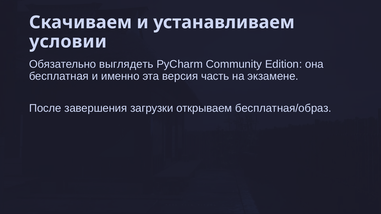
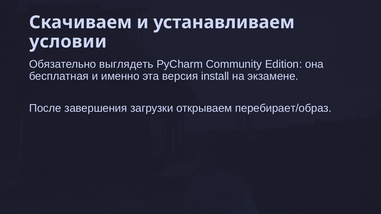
часть: часть -> install (215, 76)
бесплатная/образ: бесплатная/образ -> перебирает/образ (283, 108)
